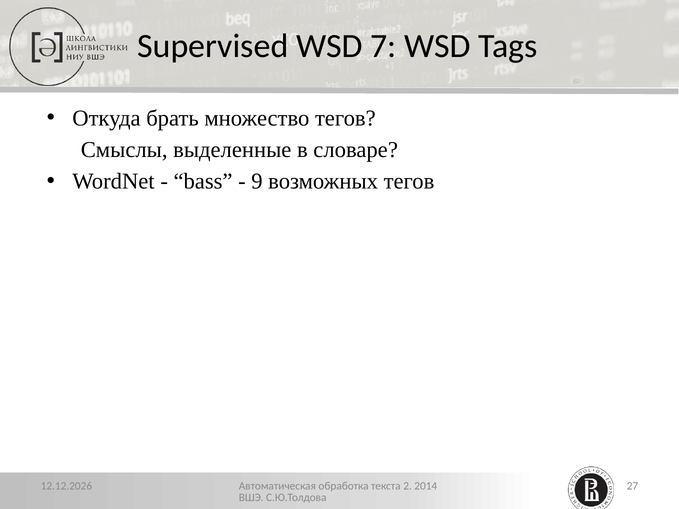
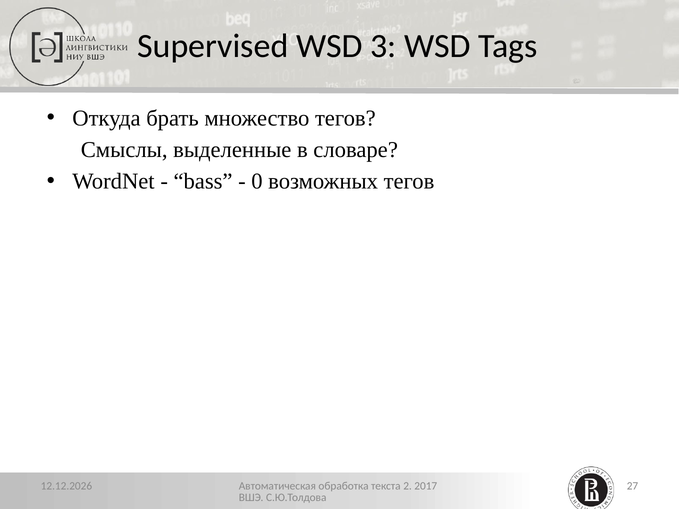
7: 7 -> 3 (383, 46)
9: 9 -> 0 (257, 182)
2014: 2014 -> 2017 (426, 486)
